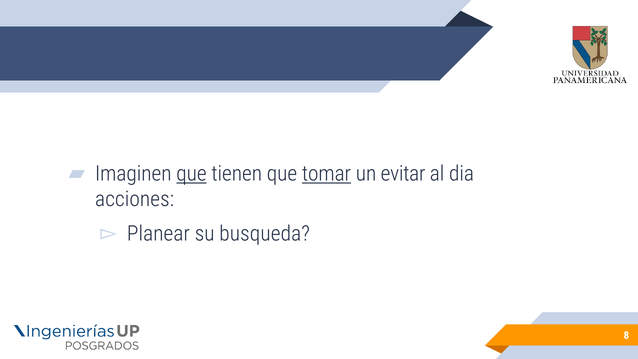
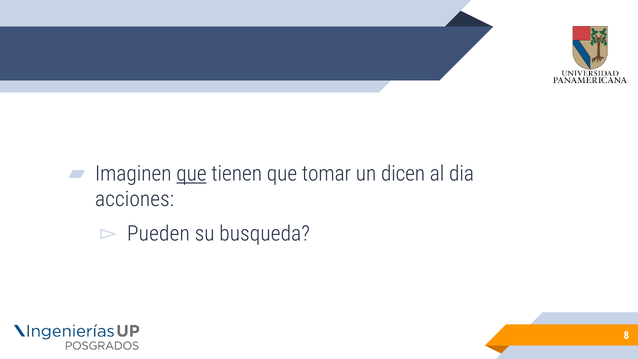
tomar underline: present -> none (326, 174)
evitar: evitar -> dicen (403, 174)
Planear: Planear -> Pueden (158, 234)
